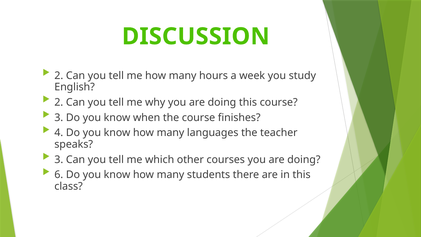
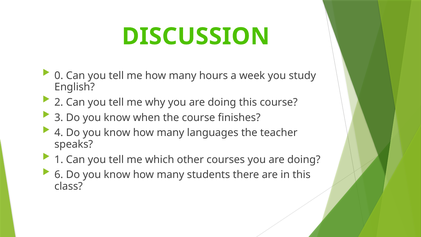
2: 2 -> 0 (59, 75)
3: 3 -> 1 (59, 159)
